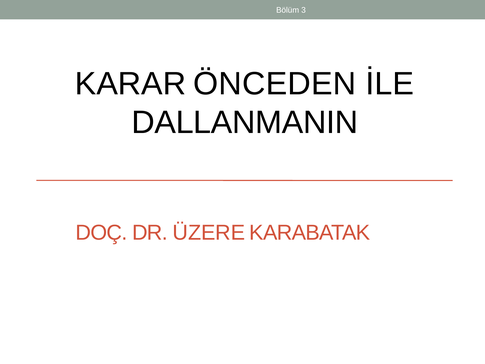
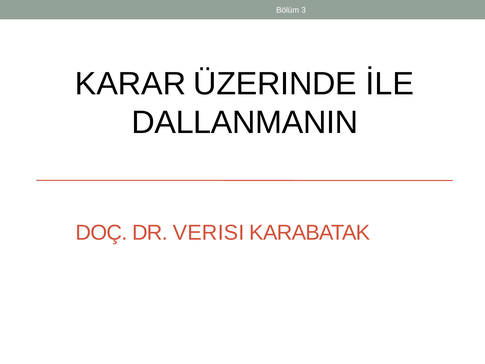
ÖNCEDEN: ÖNCEDEN -> ÜZERINDE (275, 84)
ÜZERE: ÜZERE -> VERISI (209, 233)
